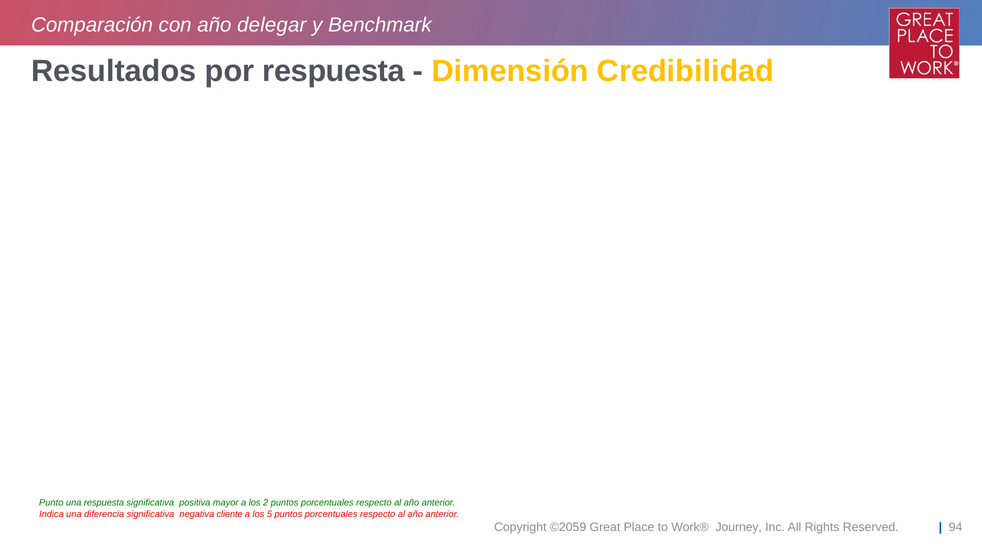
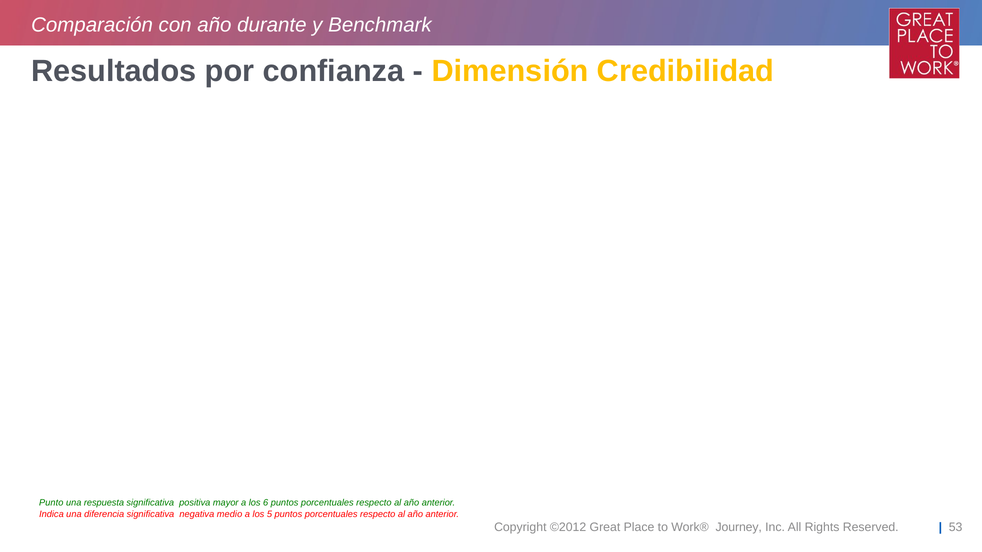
delegar: delegar -> durante (272, 25)
por respuesta: respuesta -> confianza (333, 71)
2: 2 -> 6 (266, 503)
cliente: cliente -> medio (230, 515)
©2059: ©2059 -> ©2012 (568, 528)
94: 94 -> 53 (956, 528)
